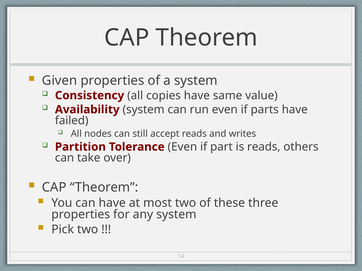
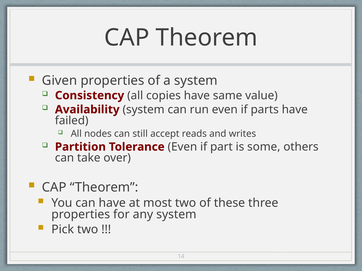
is reads: reads -> some (264, 147)
